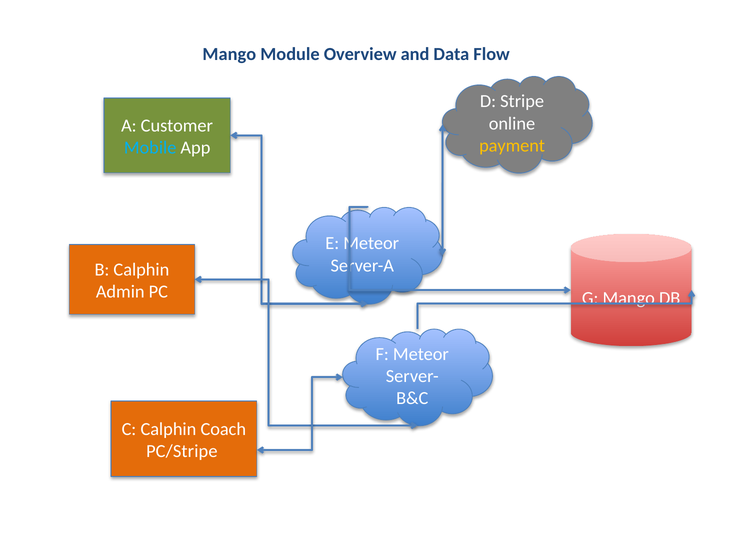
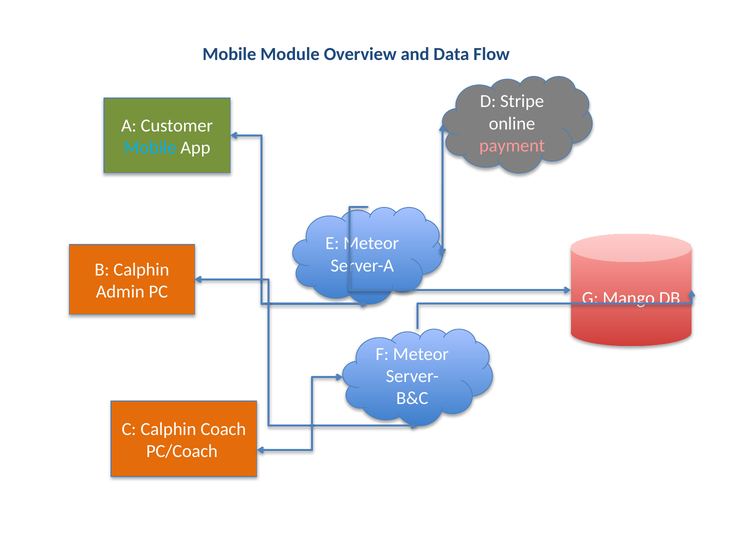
Mango: Mango -> Mobile (229, 54)
payment colour: yellow -> pink (512, 145)
PC/Stripe: PC/Stripe -> PC/Coach (182, 451)
